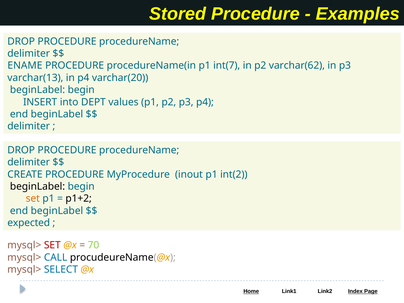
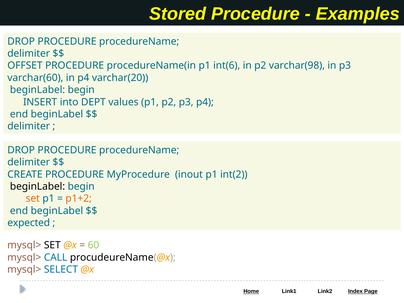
ENAME: ENAME -> OFFSET (25, 66)
int(7: int(7 -> int(6 (227, 66)
varchar(62: varchar(62 -> varchar(98 (297, 66)
varchar(13: varchar(13 -> varchar(60 (35, 78)
p1+2 colour: black -> orange (79, 199)
SET colour: red -> black (52, 245)
70: 70 -> 60 (93, 245)
